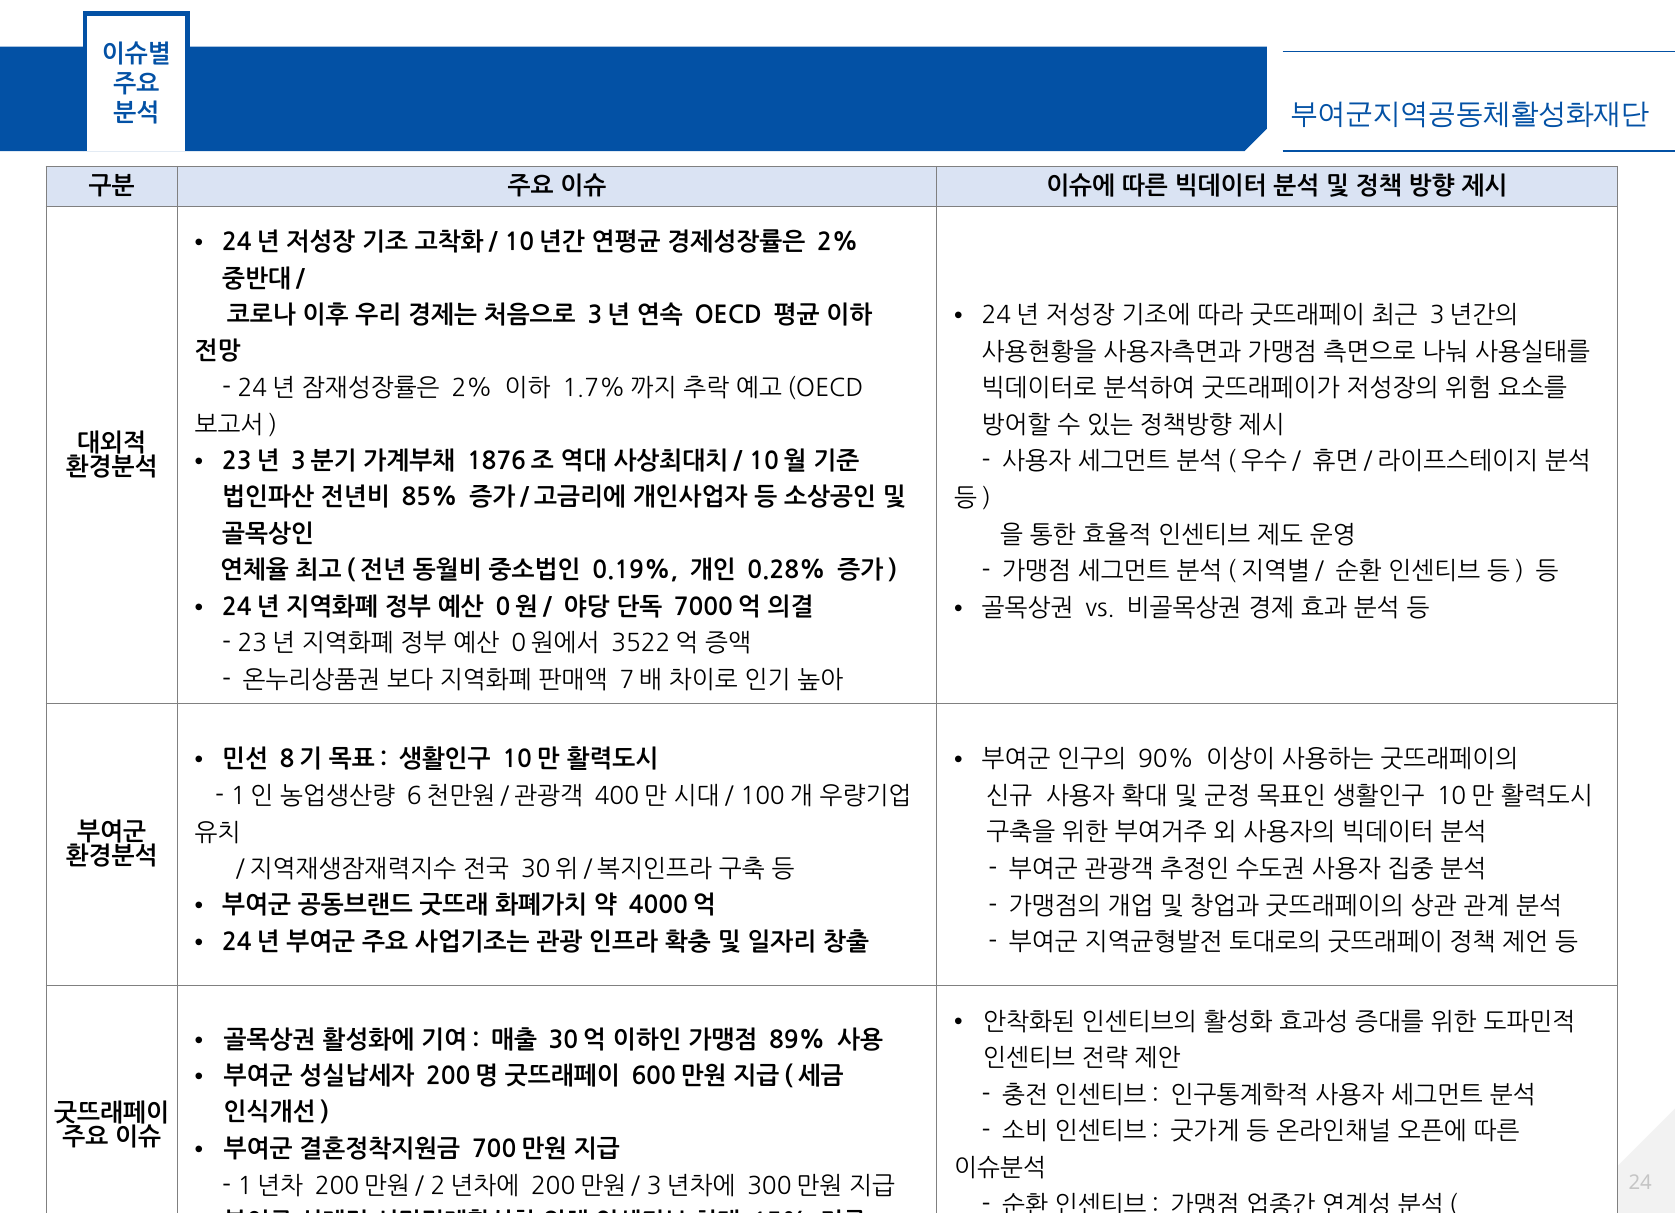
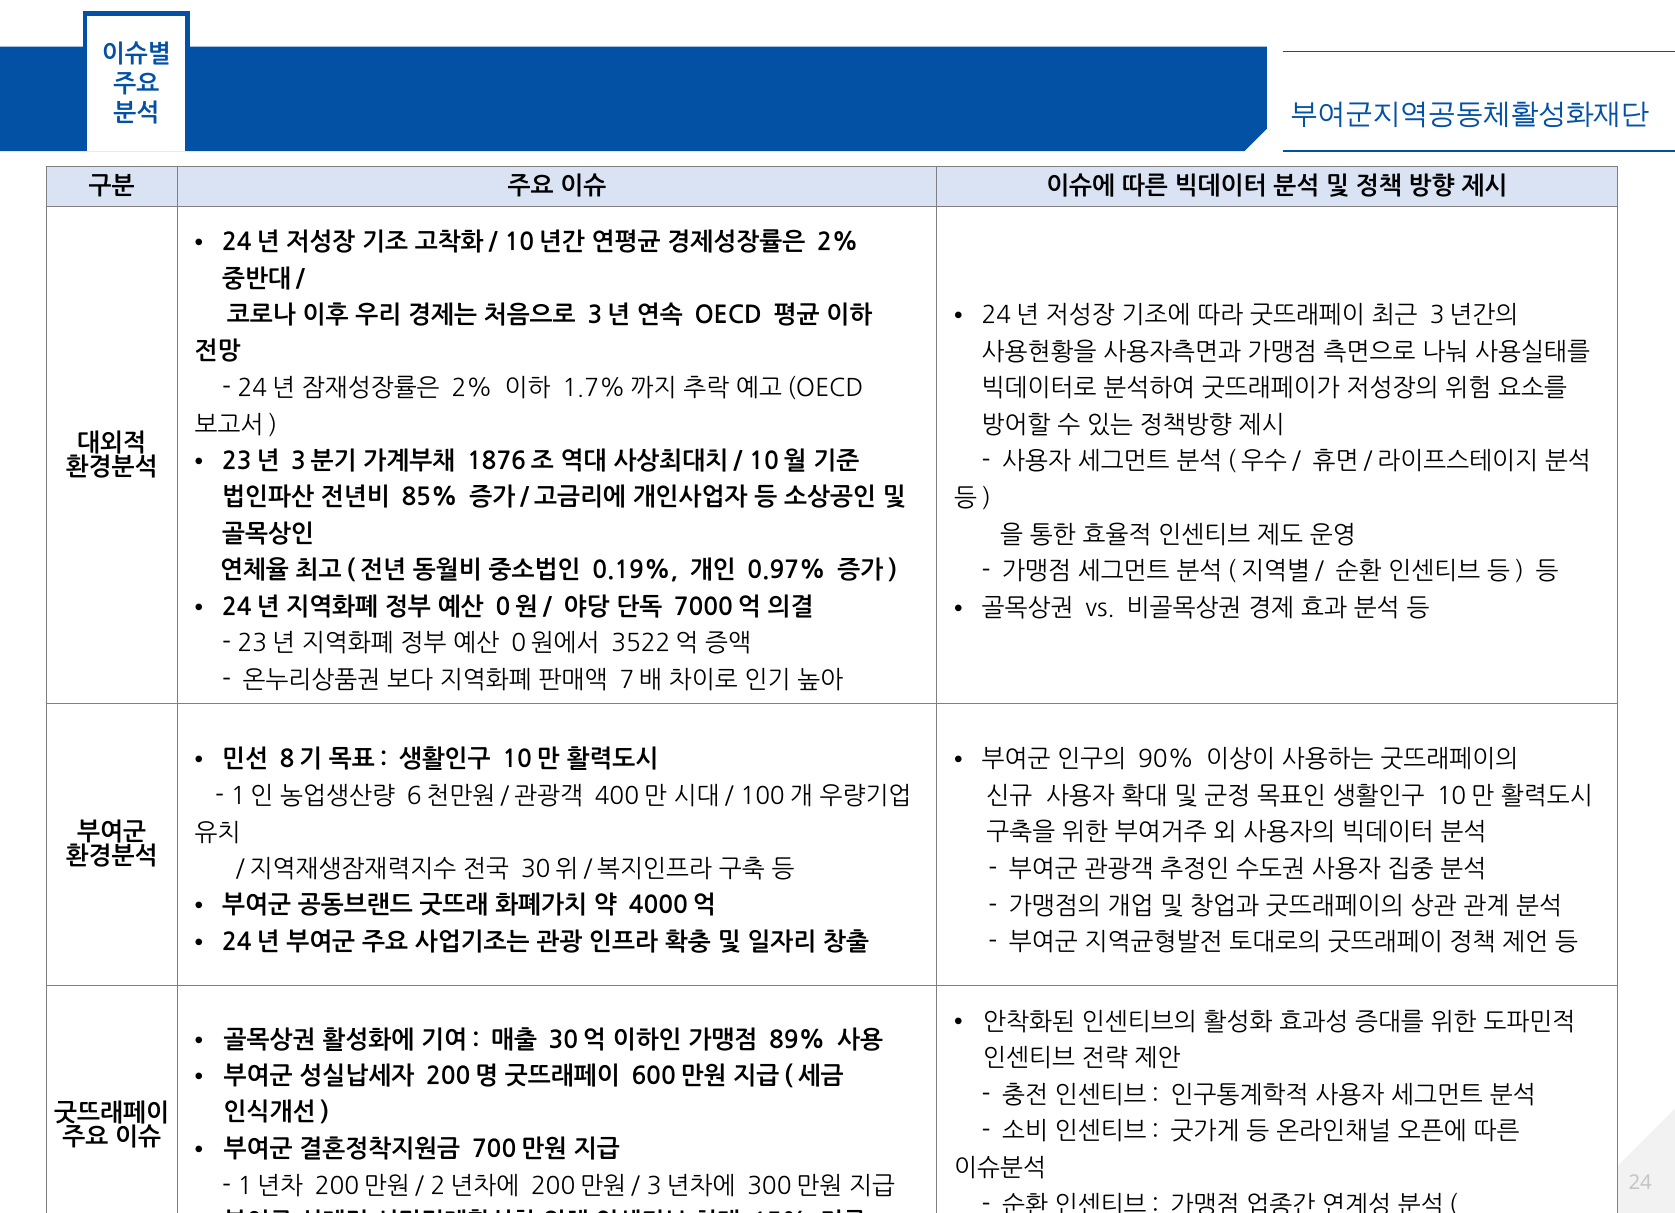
0.28%: 0.28% -> 0.97% (787, 571)
